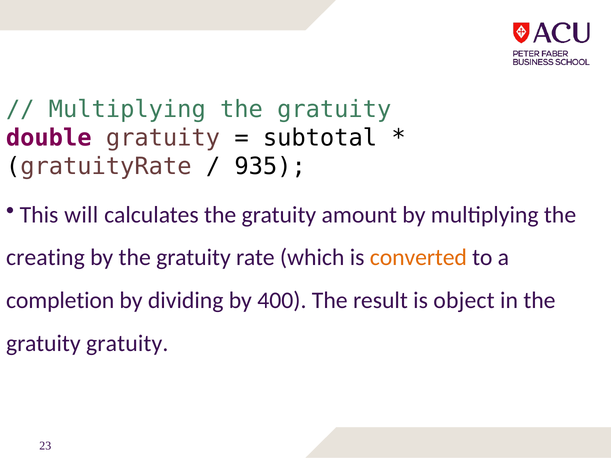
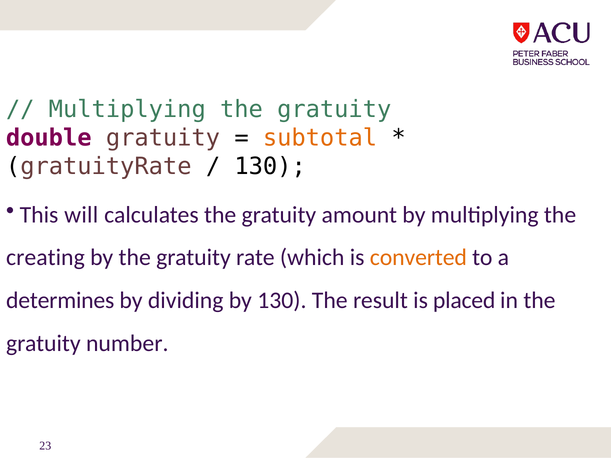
subtotal colour: black -> orange (320, 138)
935: 935 -> 130 (270, 167)
completion: completion -> determines (60, 301)
by 400: 400 -> 130 (282, 301)
object: object -> placed (464, 301)
gratuity gratuity: gratuity -> number (127, 343)
